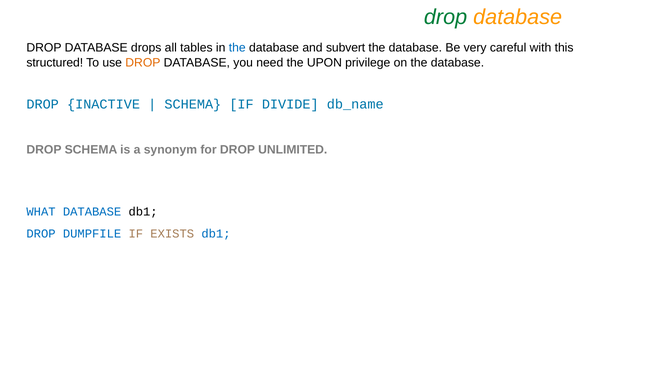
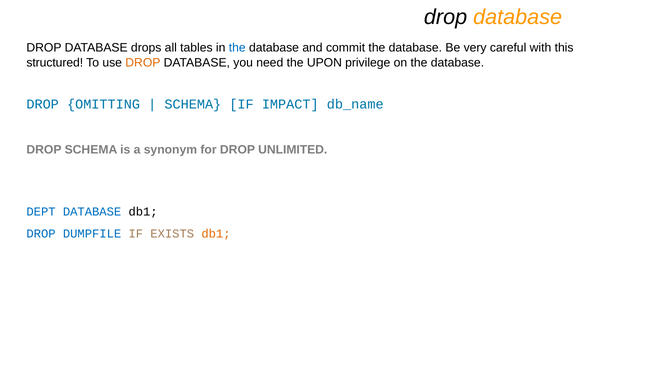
drop colour: green -> black (446, 17)
subvert: subvert -> commit (346, 48)
INACTIVE: INACTIVE -> OMITTING (104, 104)
DIVIDE: DIVIDE -> IMPACT (290, 104)
WHAT: WHAT -> DEPT (41, 212)
db1 colour: blue -> orange (216, 233)
